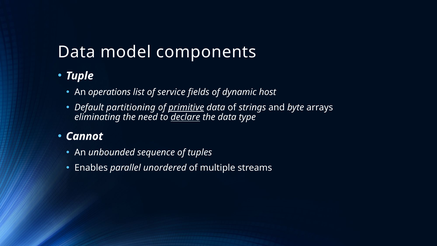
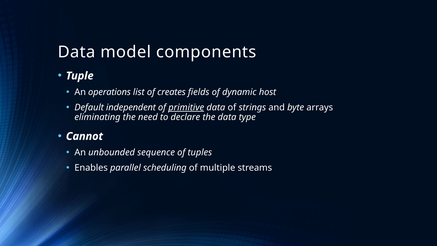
service: service -> creates (172, 92)
partitioning: partitioning -> independent (131, 107)
declare underline: present -> none (185, 117)
unordered: unordered -> scheduling (165, 168)
